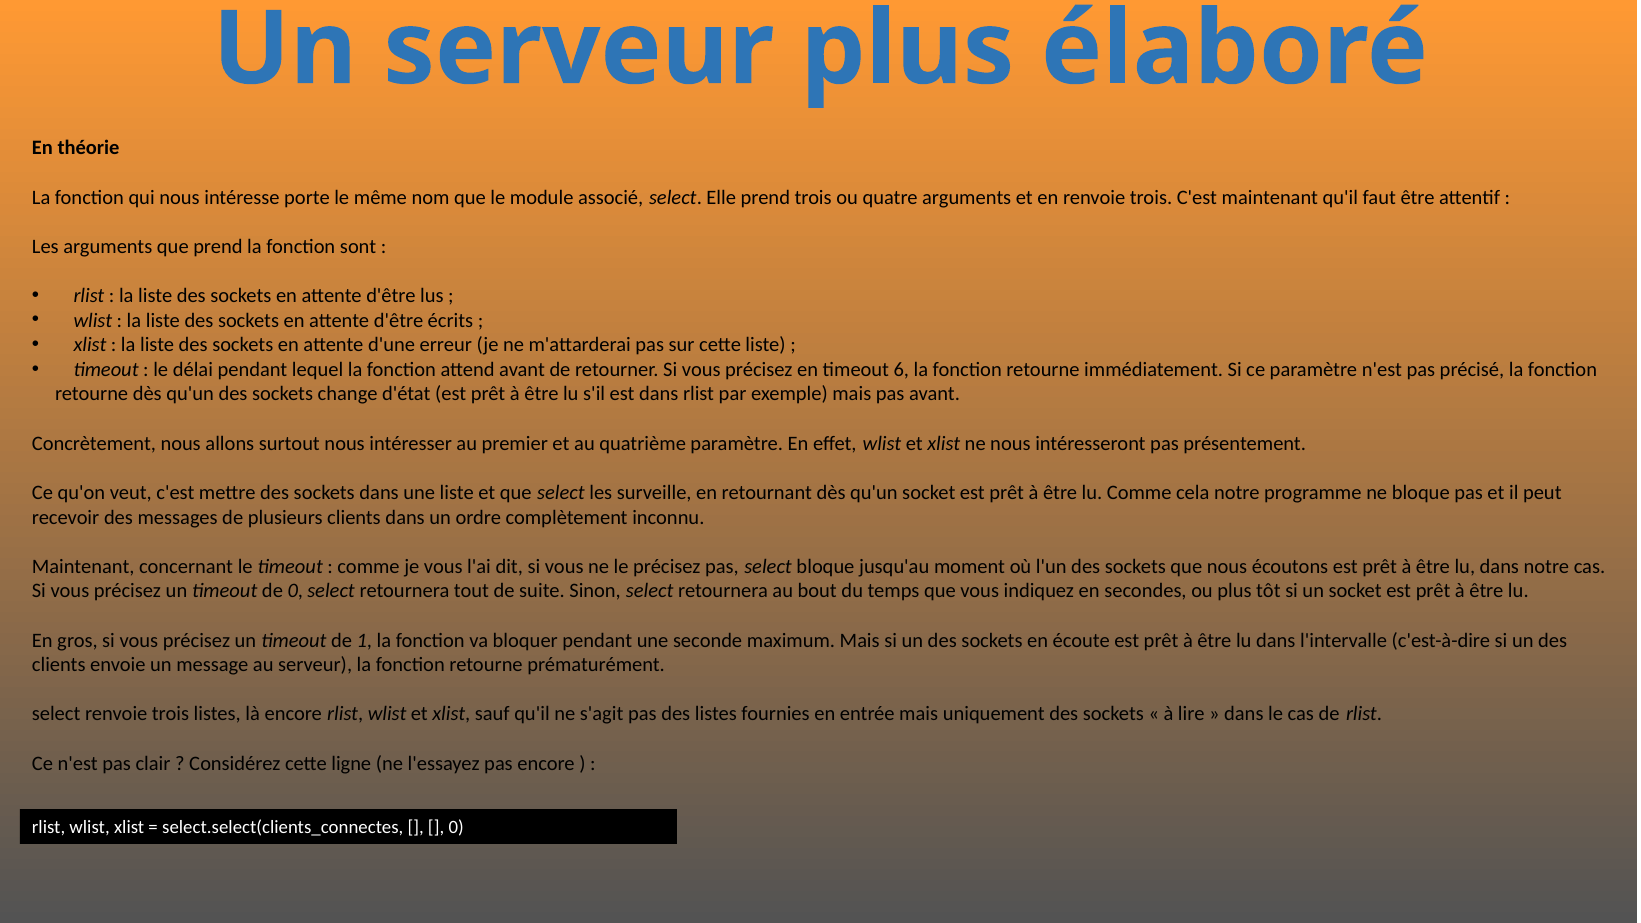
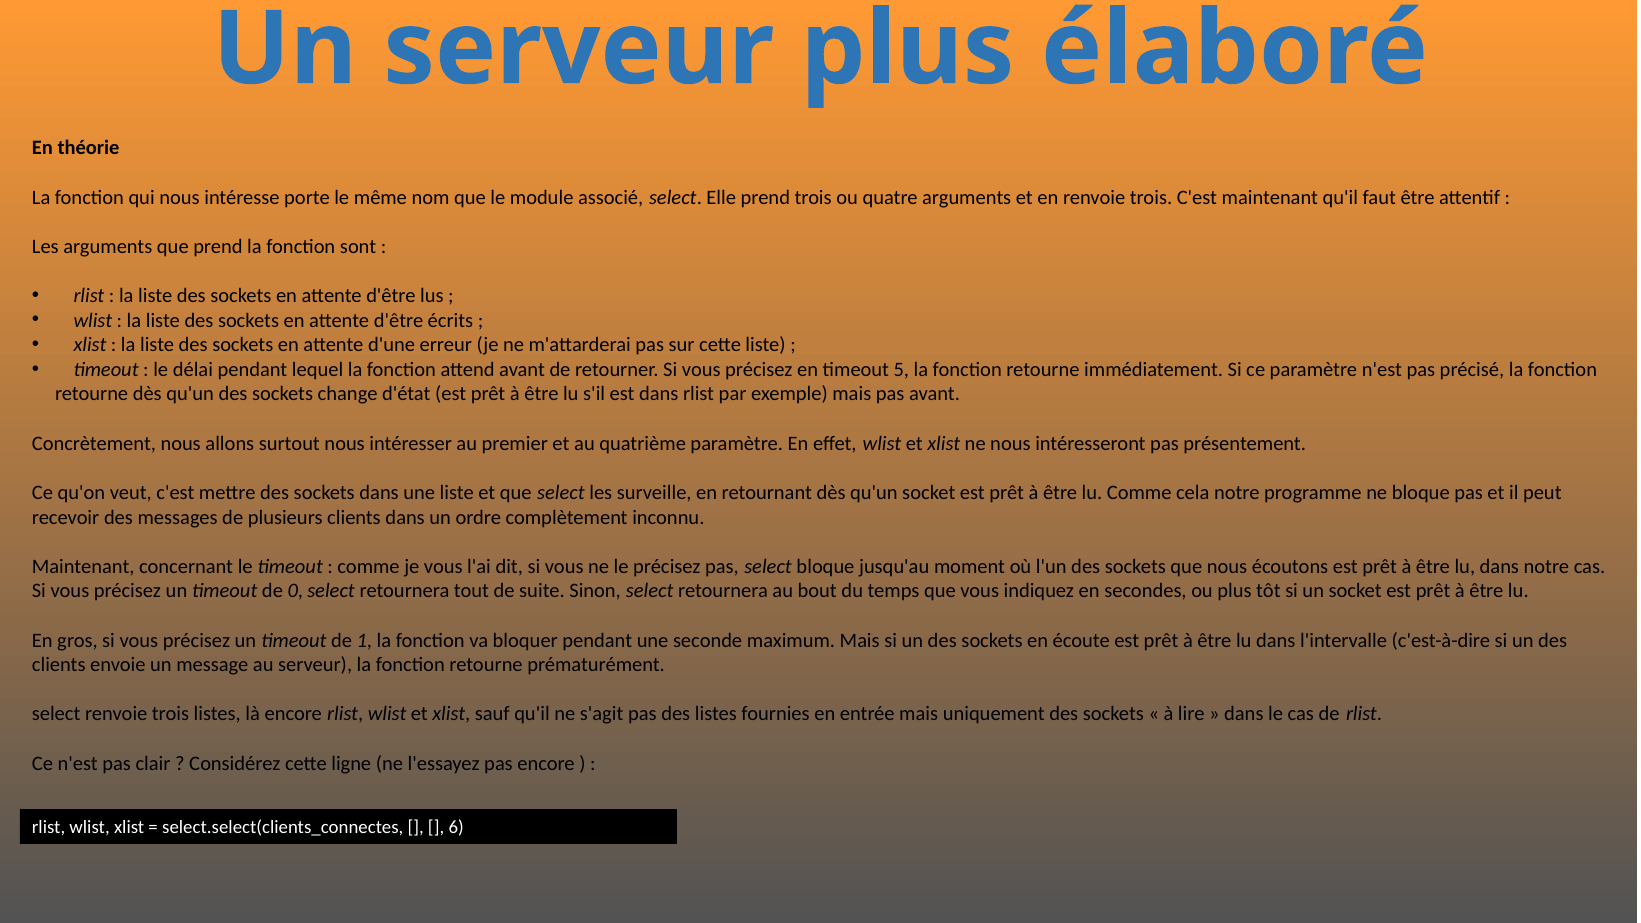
6: 6 -> 5 (901, 370)
0: 0 -> 6 (456, 828)
